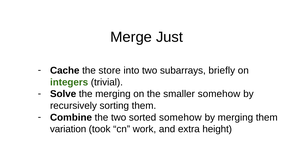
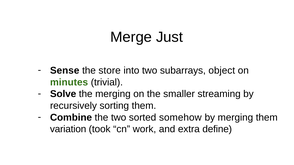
Cache: Cache -> Sense (65, 71)
briefly: briefly -> object (222, 71)
integers: integers -> minutes (69, 82)
smaller somehow: somehow -> streaming (219, 94)
height: height -> define (217, 129)
